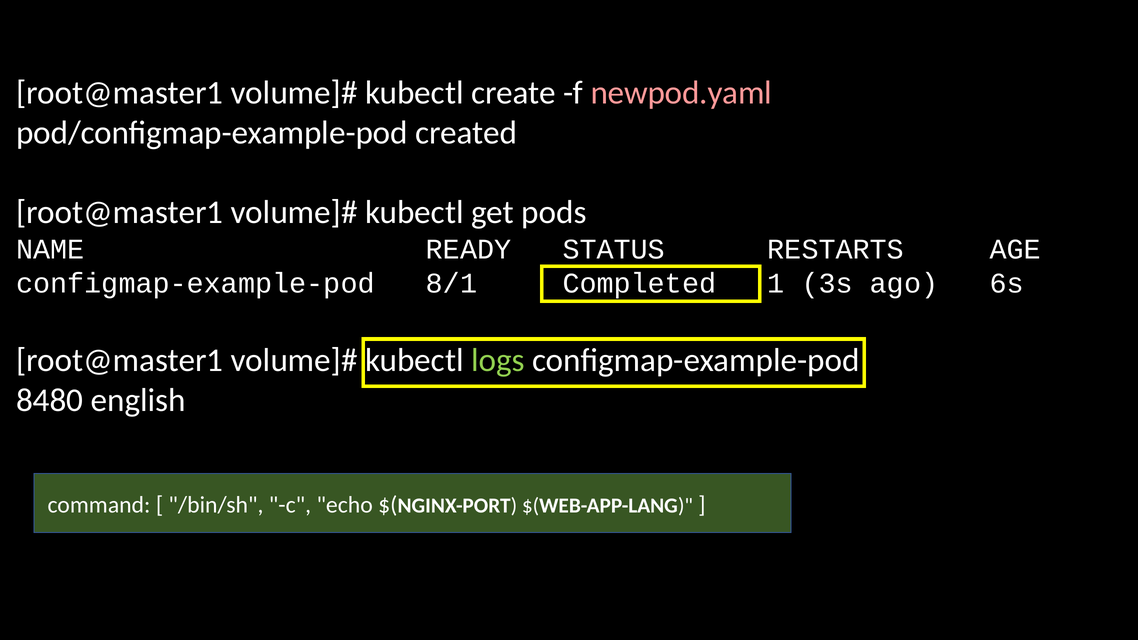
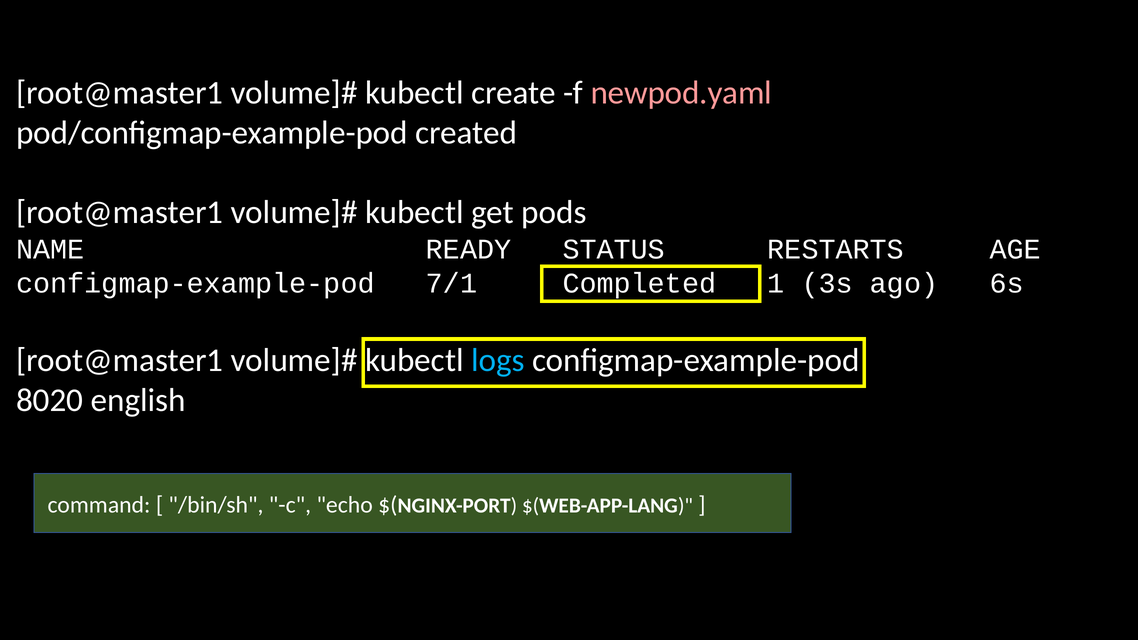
8/1: 8/1 -> 7/1 (452, 283)
logs colour: light green -> light blue (498, 361)
8480: 8480 -> 8020 (50, 400)
